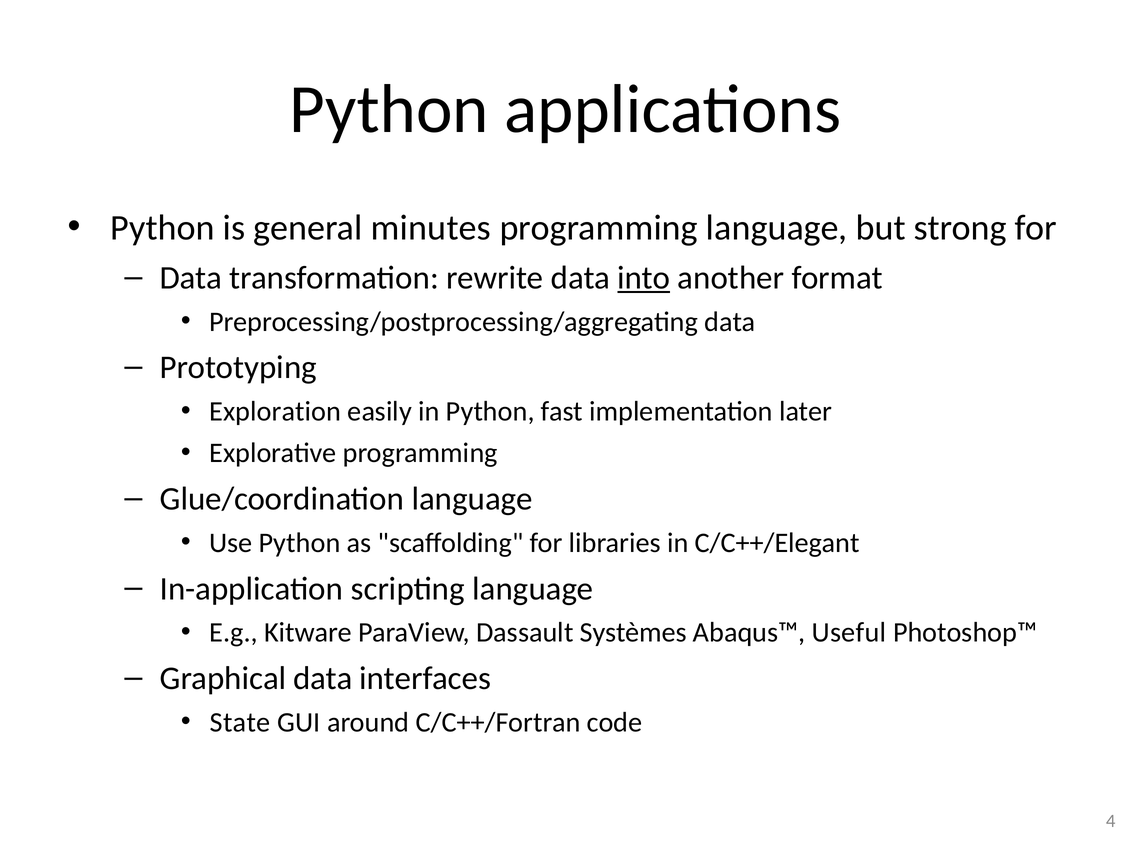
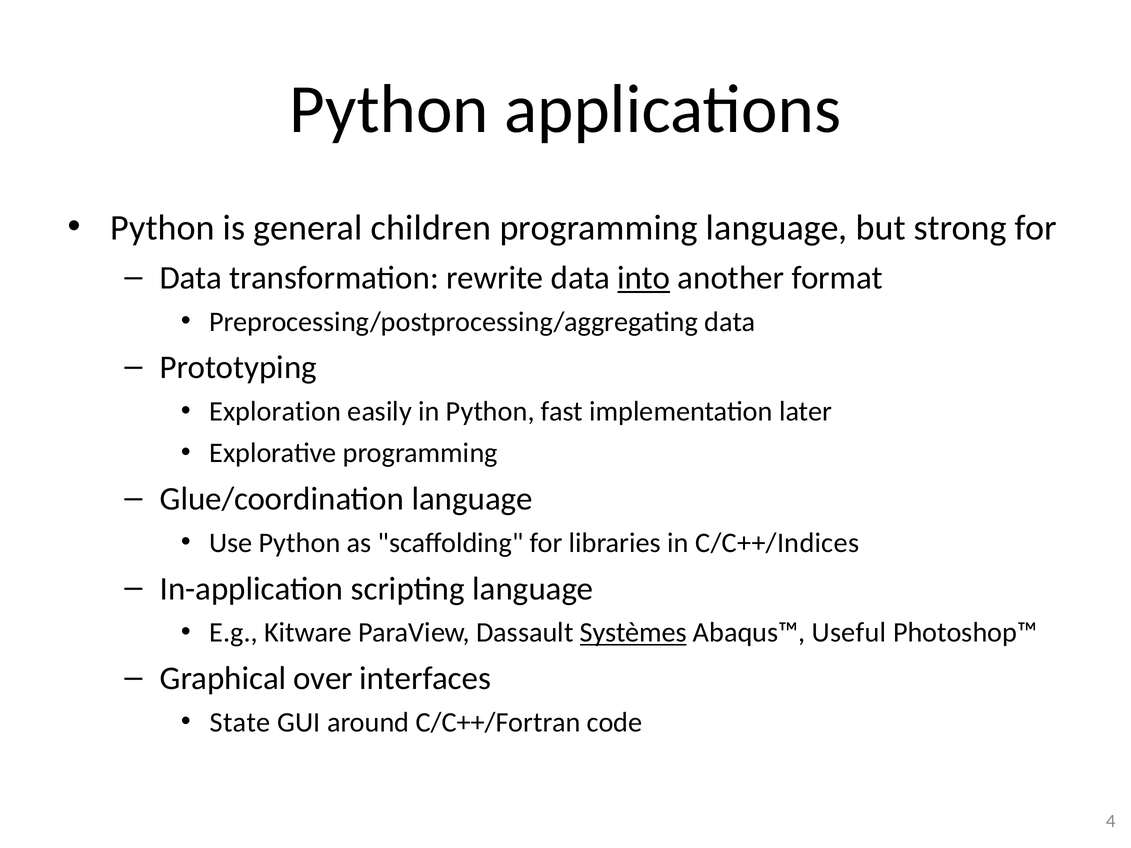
minutes: minutes -> children (431, 228)
C/C++/Elegant: C/C++/Elegant -> C/C++/Indices (777, 543)
Systèmes underline: none -> present (633, 633)
Graphical data: data -> over (323, 679)
